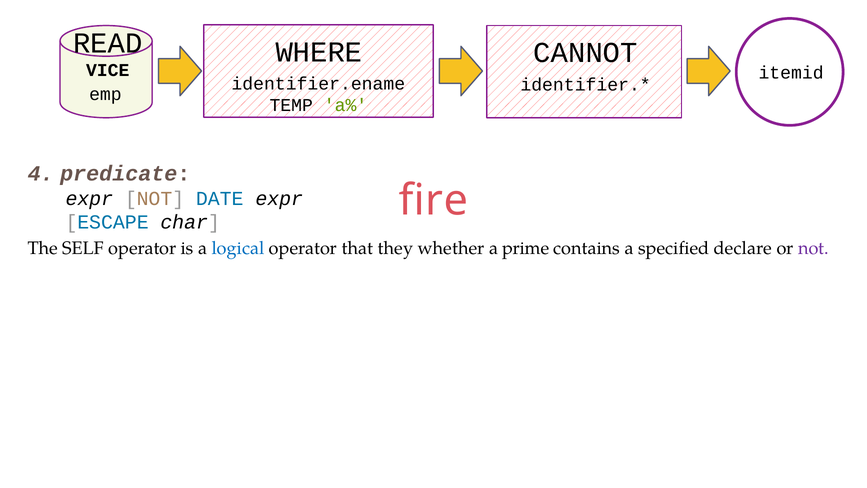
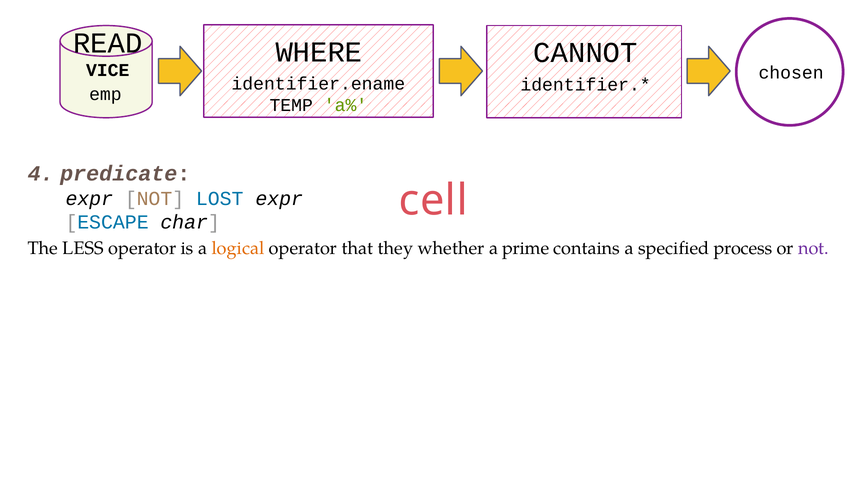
itemid: itemid -> chosen (791, 73)
fire: fire -> cell (433, 200)
DATE: DATE -> LOST (220, 198)
SELF: SELF -> LESS (83, 248)
logical colour: blue -> orange (238, 248)
declare: declare -> process (743, 248)
